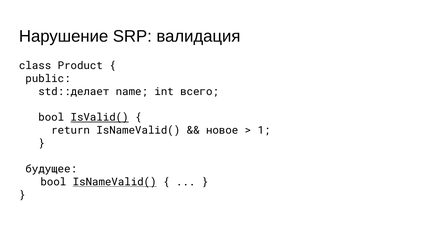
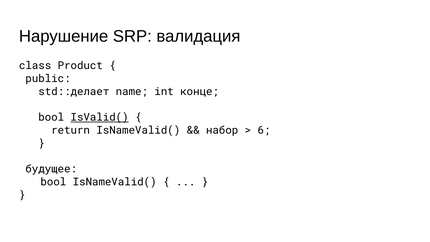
всего: всего -> конце (200, 91)
новое: новое -> набор (222, 130)
1: 1 -> 6 (264, 130)
IsNameValid( underline: present -> none (115, 182)
